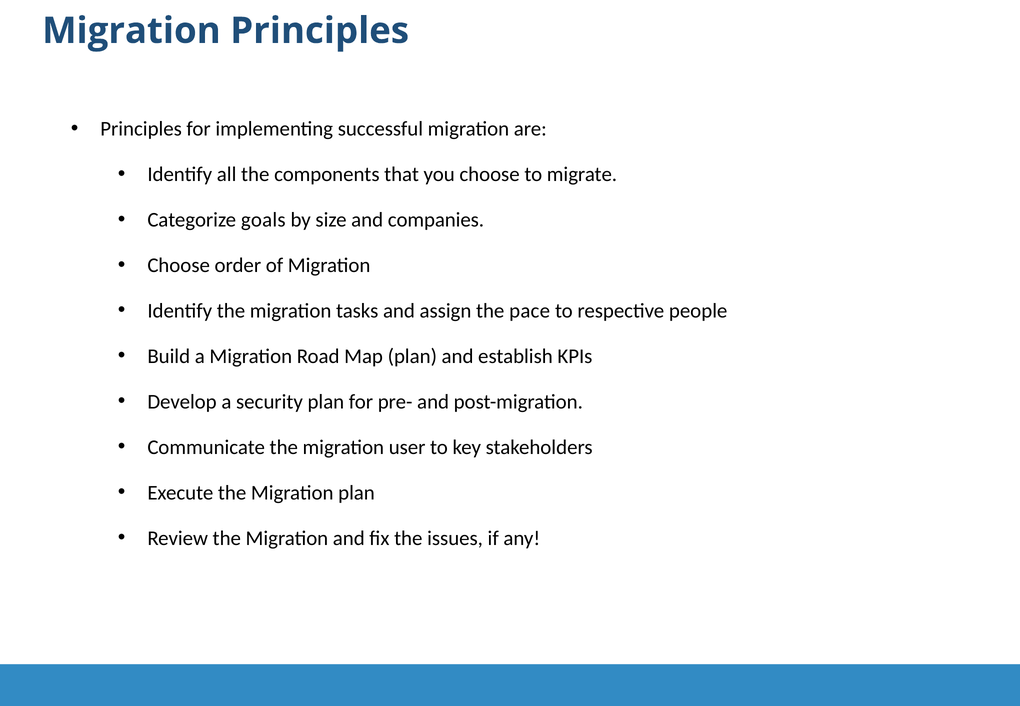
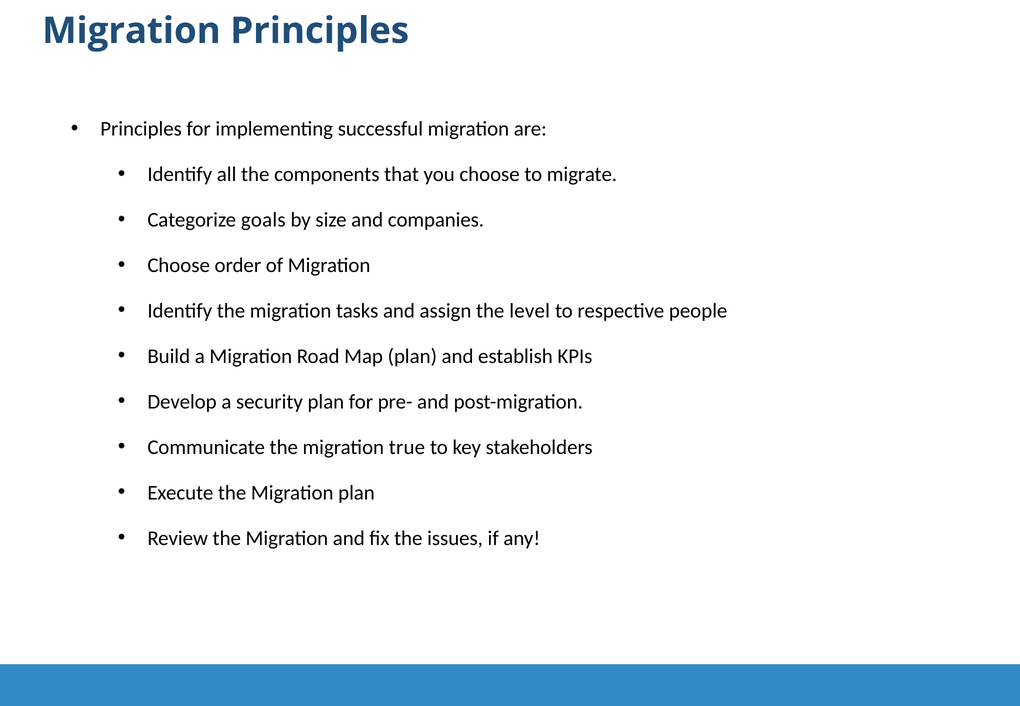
pace: pace -> level (530, 311)
user: user -> true (407, 447)
